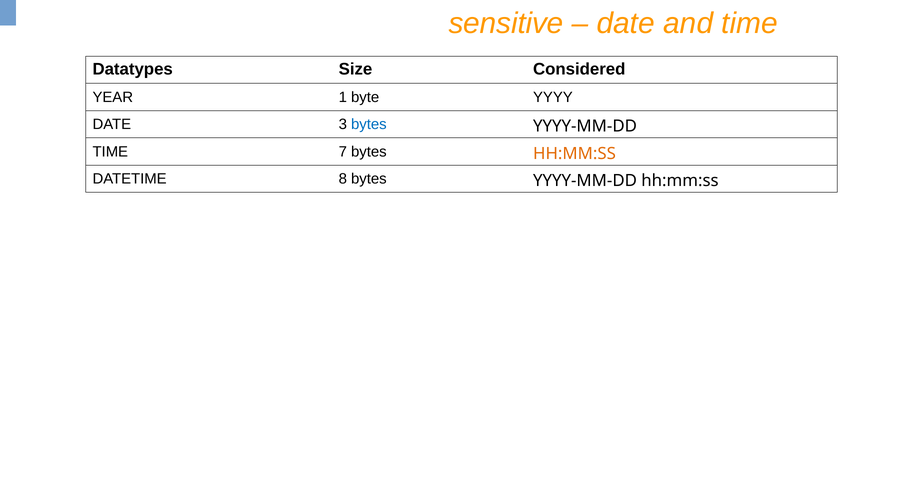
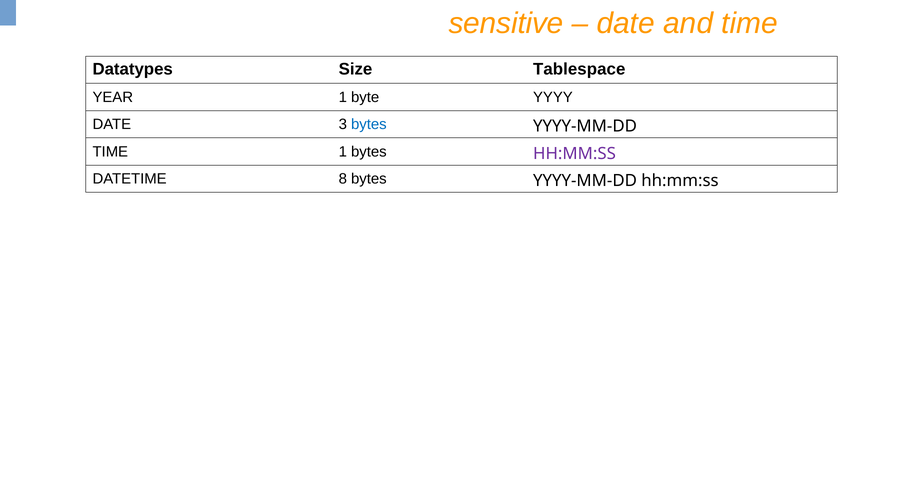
Considered: Considered -> Tablespace (579, 69)
TIME 7: 7 -> 1 (343, 152)
HH:MM:SS colour: orange -> purple (575, 154)
